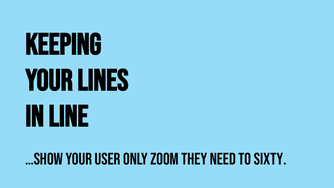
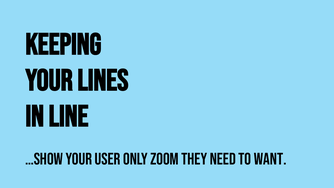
SIXTY: SIXTY -> WANT (270, 159)
